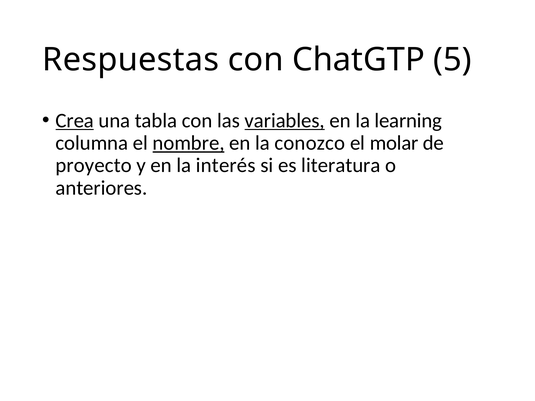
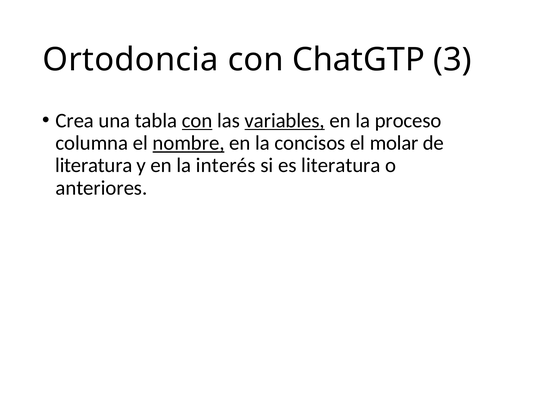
Respuestas: Respuestas -> Ortodoncia (131, 60)
5: 5 -> 3 (452, 60)
Crea underline: present -> none (75, 121)
con underline: none -> present (197, 121)
learning: learning -> proceso (408, 121)
conozco: conozco -> concisos (310, 143)
proyecto: proyecto -> literatura (94, 166)
